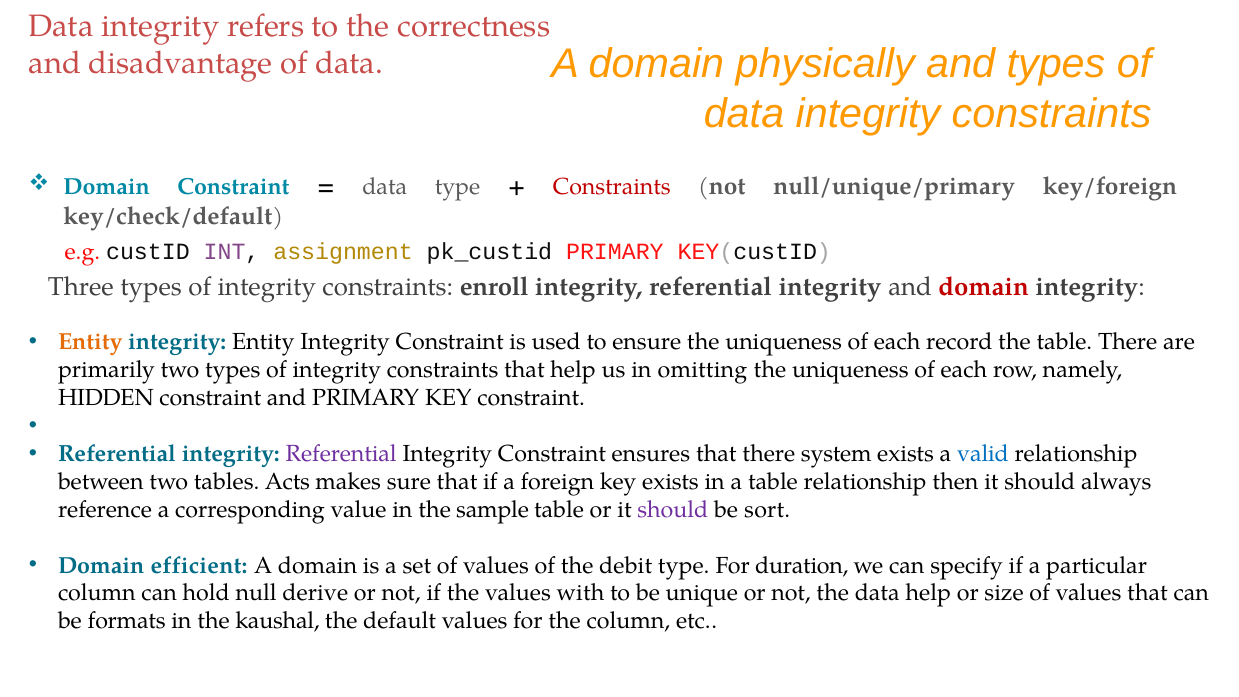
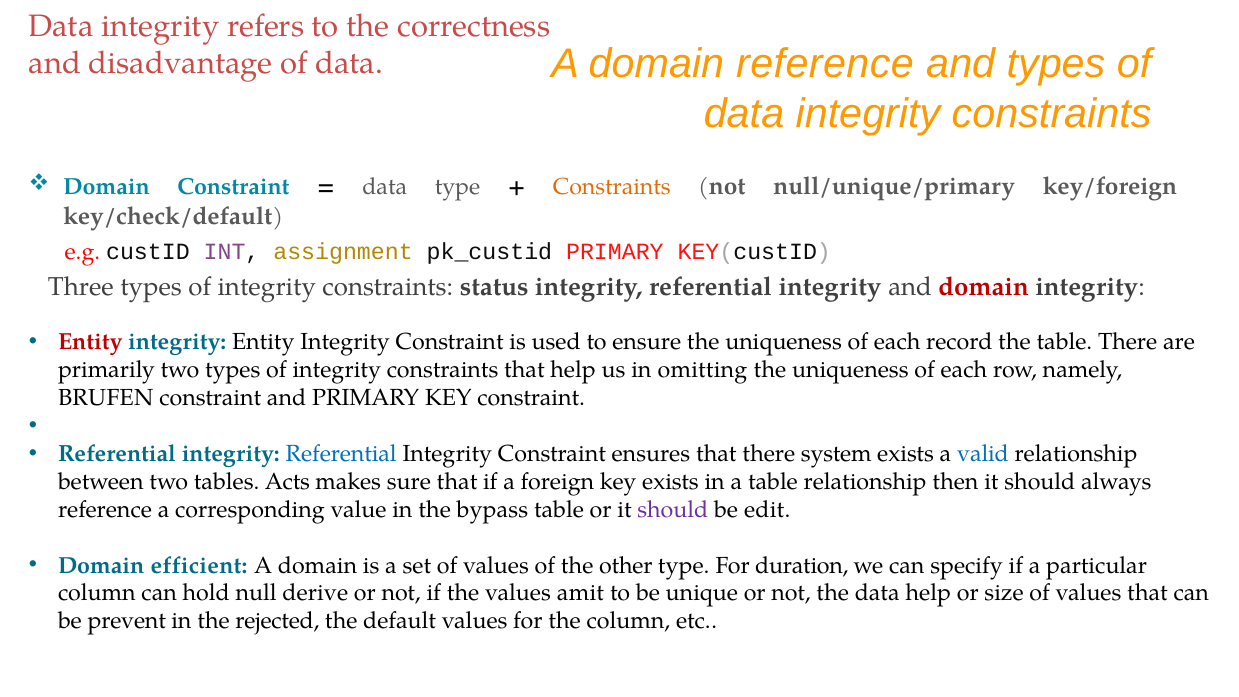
domain physically: physically -> reference (825, 64)
Constraints colour: red -> orange (612, 187)
enroll: enroll -> status (494, 287)
Entity colour: orange -> red (90, 342)
HIDDEN: HIDDEN -> BRUFEN (106, 398)
Referential colour: purple -> blue (341, 454)
sample: sample -> bypass (492, 510)
sort: sort -> edit (767, 510)
debit: debit -> other (626, 565)
with: with -> amit (580, 593)
formats: formats -> prevent (127, 621)
kaushal: kaushal -> rejected (277, 621)
